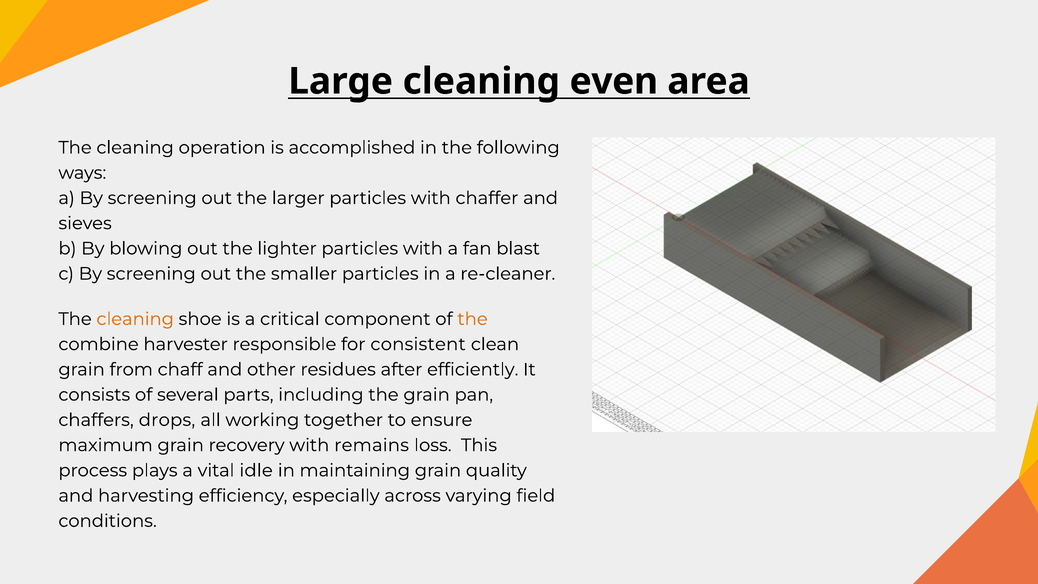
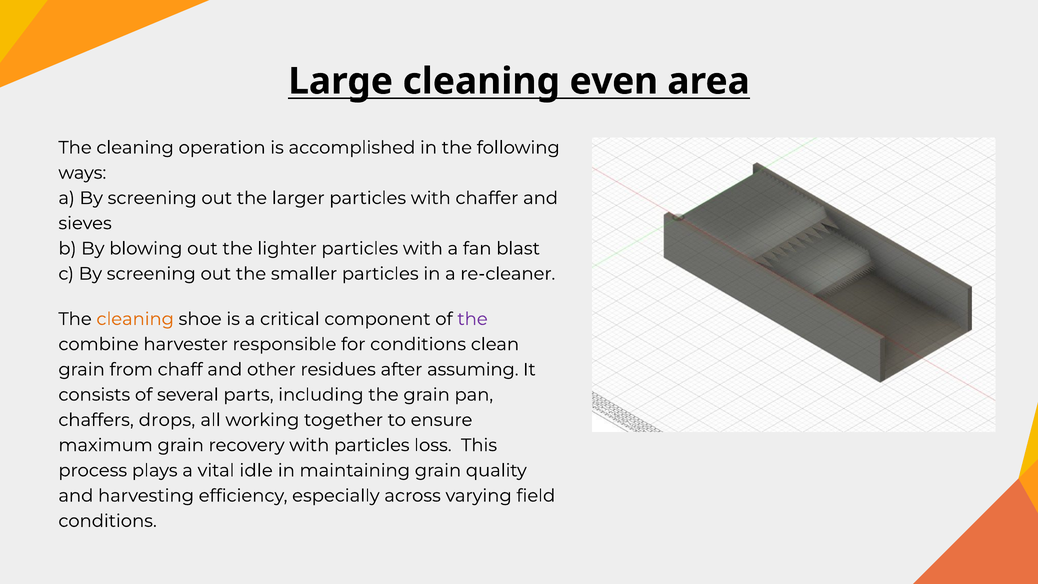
the colour: orange -> purple (473, 319)
for consistent: consistent -> conditions (418, 344)
efficiently: efficiently -> assuming (473, 369)
with remains: remains -> particles (372, 445)
